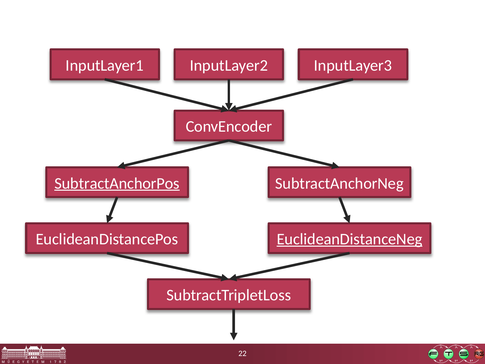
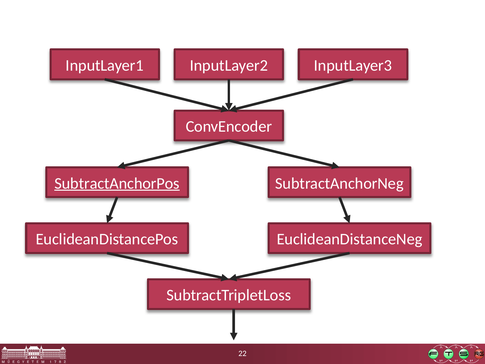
EuclideanDistanceNeg underline: present -> none (350, 239)
